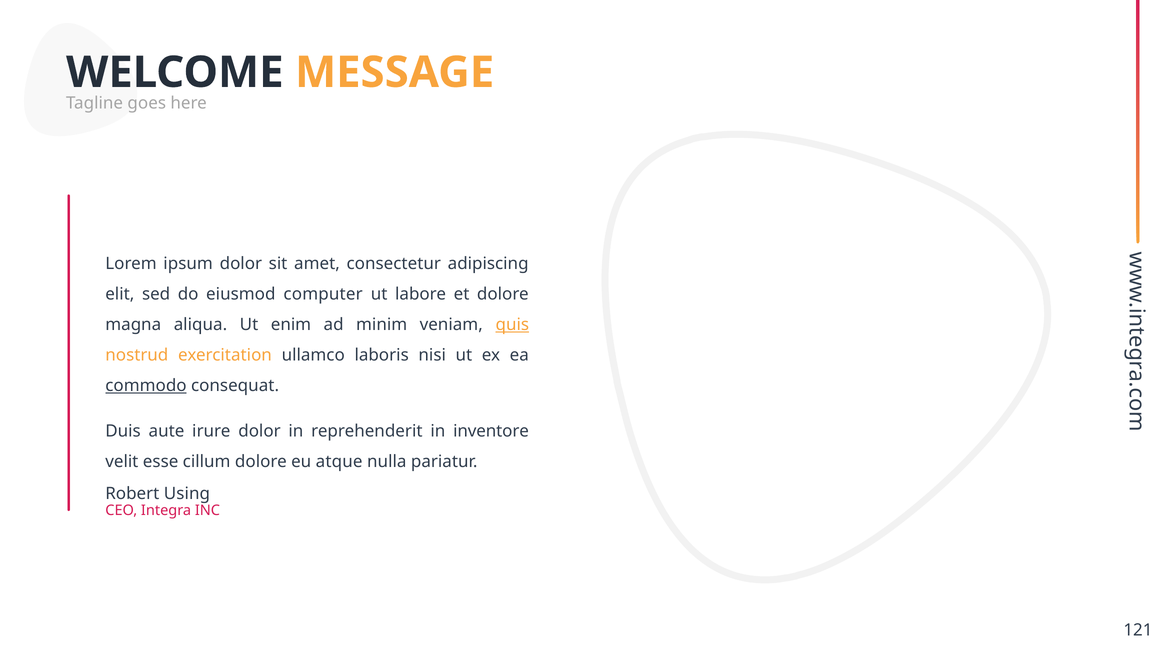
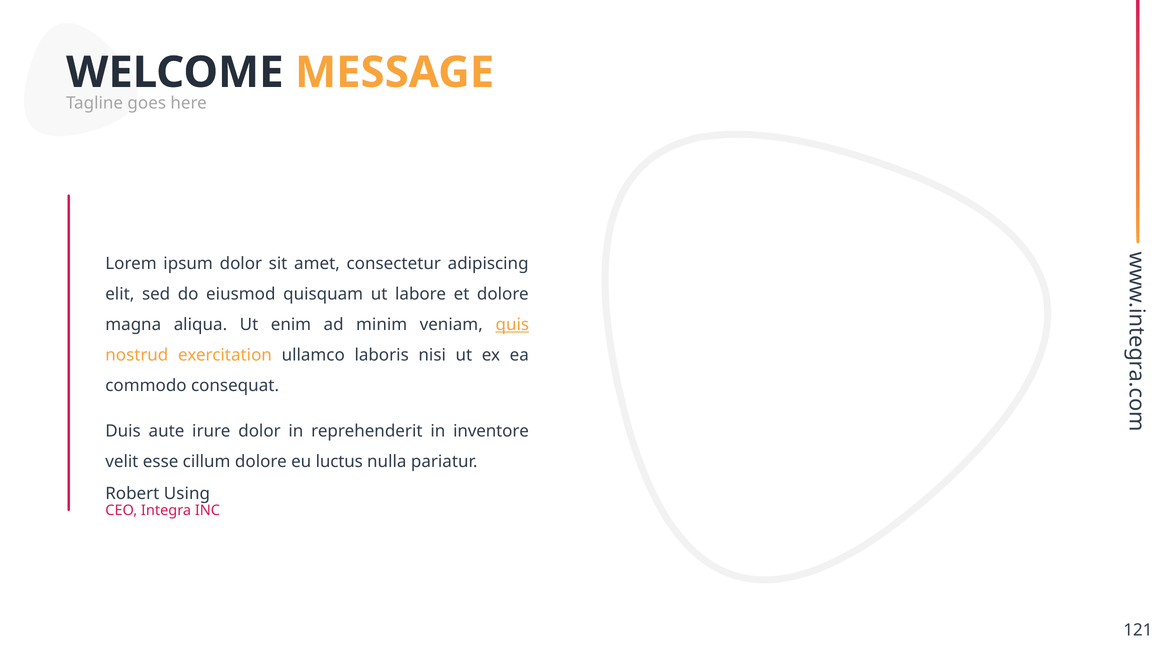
computer: computer -> quisquam (323, 294)
commodo underline: present -> none (146, 386)
atque: atque -> luctus (339, 462)
